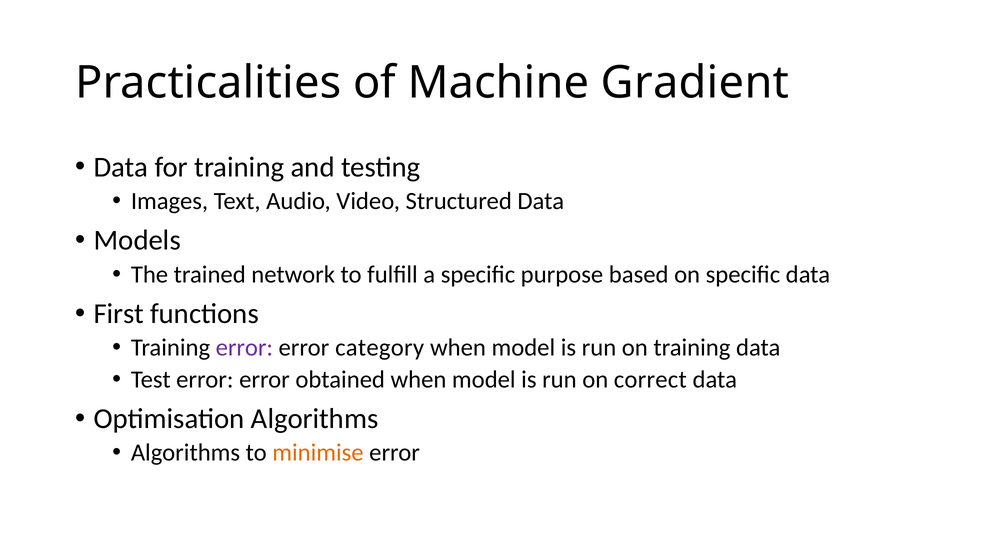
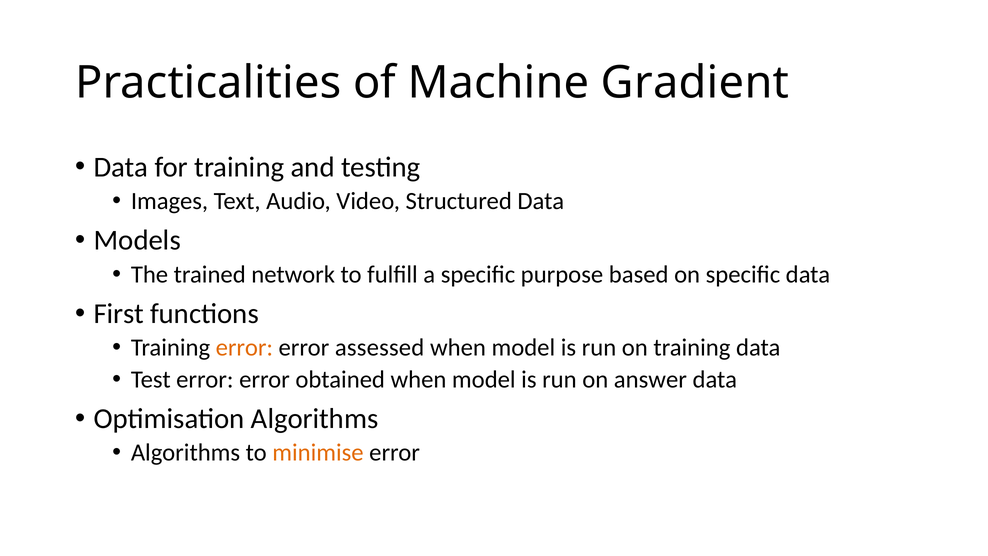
error colour: purple -> orange (244, 348)
category: category -> assessed (380, 348)
correct: correct -> answer (650, 379)
